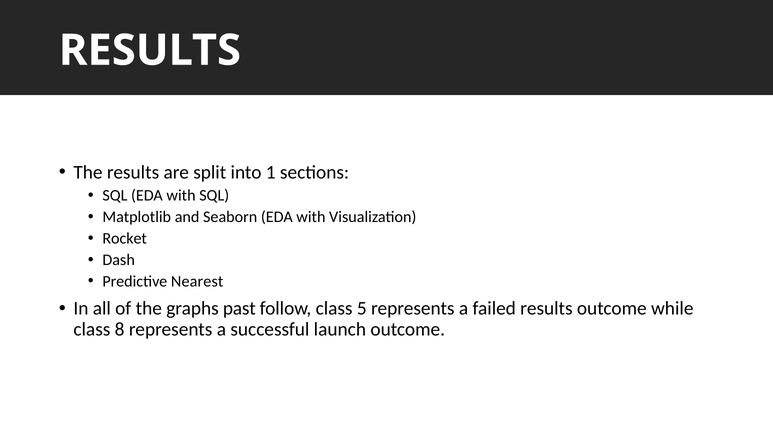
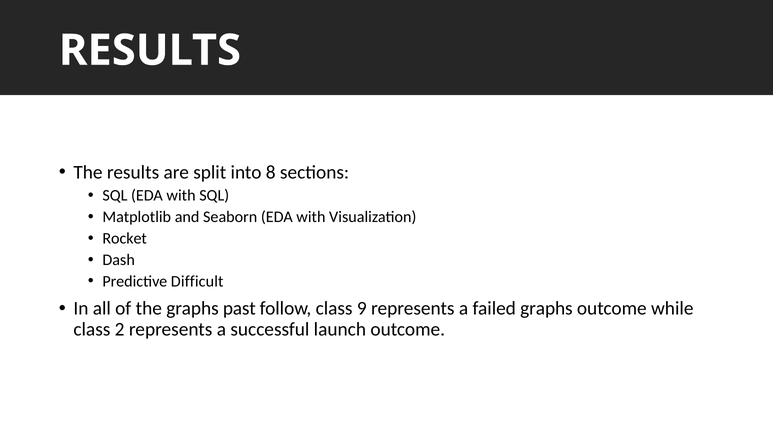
1: 1 -> 8 (271, 172)
Nearest: Nearest -> Difficult (197, 281)
5: 5 -> 9 (362, 308)
failed results: results -> graphs (546, 308)
8: 8 -> 2 (120, 329)
